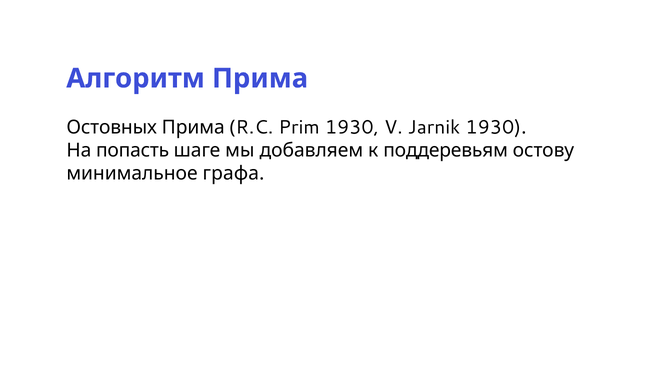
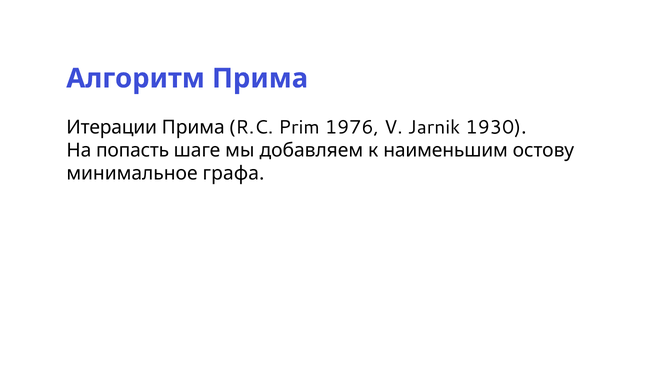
Остовных: Остовных -> Итерации (112, 127)
Prim 1930: 1930 -> 1976 (352, 127)
поддеревьям: поддеревьям -> наименьшим (446, 150)
